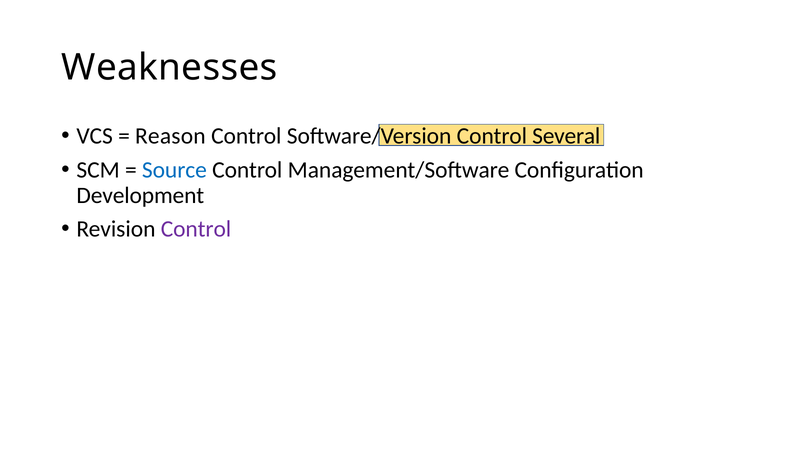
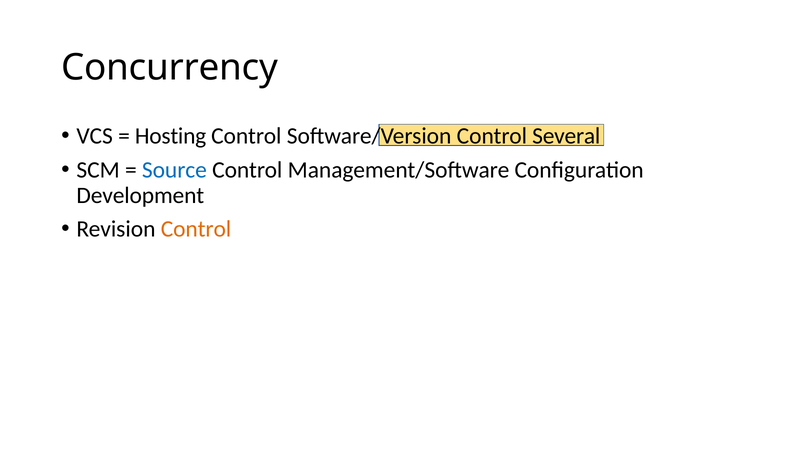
Weaknesses: Weaknesses -> Concurrency (170, 68)
Reason: Reason -> Hosting (171, 136)
Control colour: purple -> orange (196, 229)
